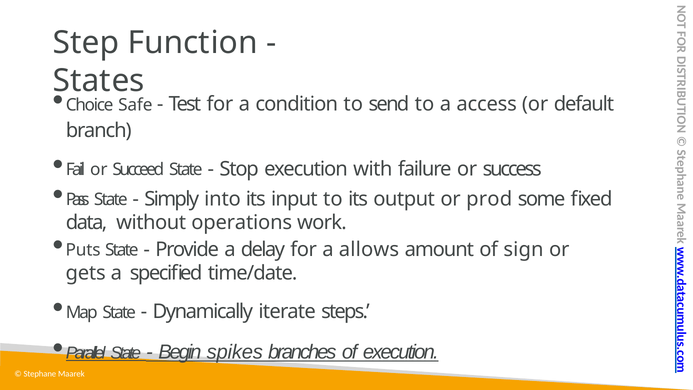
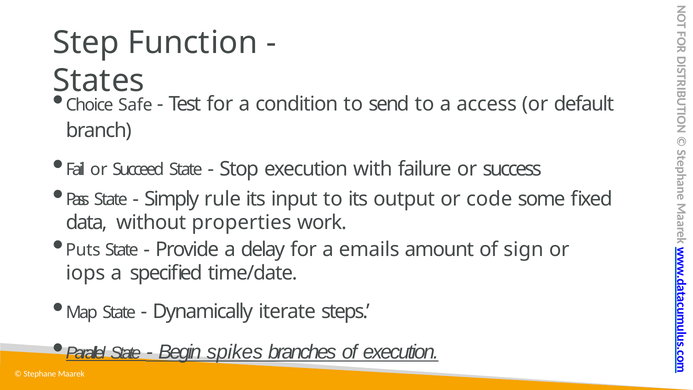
into: into -> rule (223, 199)
prod: prod -> code (489, 199)
operations: operations -> properties (242, 222)
allows: allows -> emails (369, 249)
gets: gets -> iops (86, 273)
